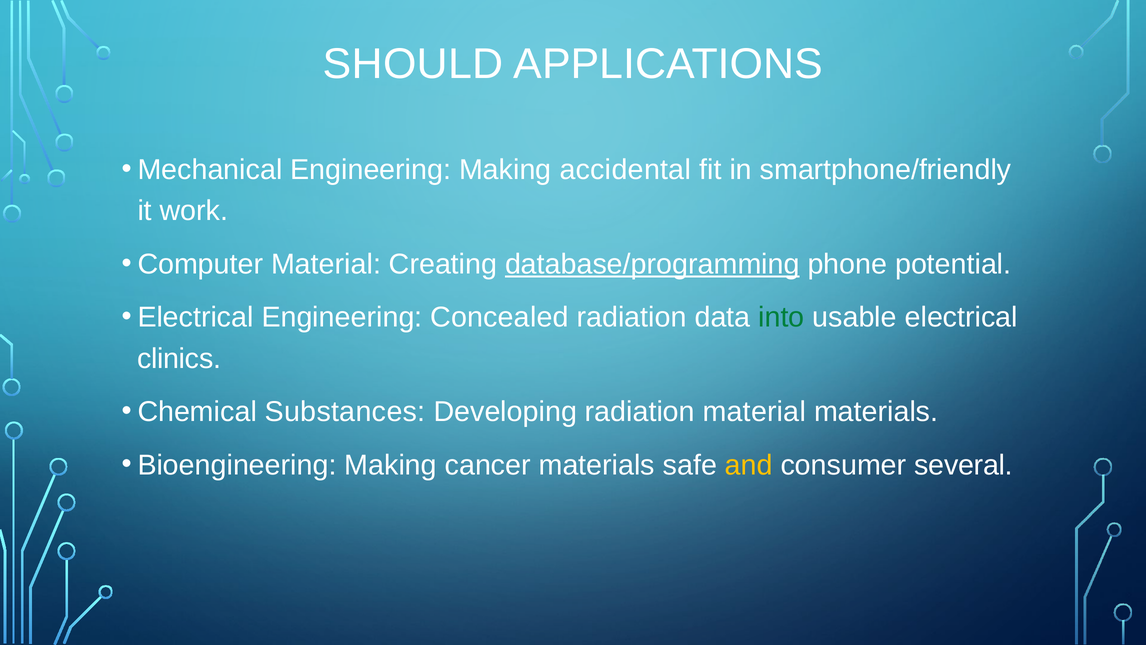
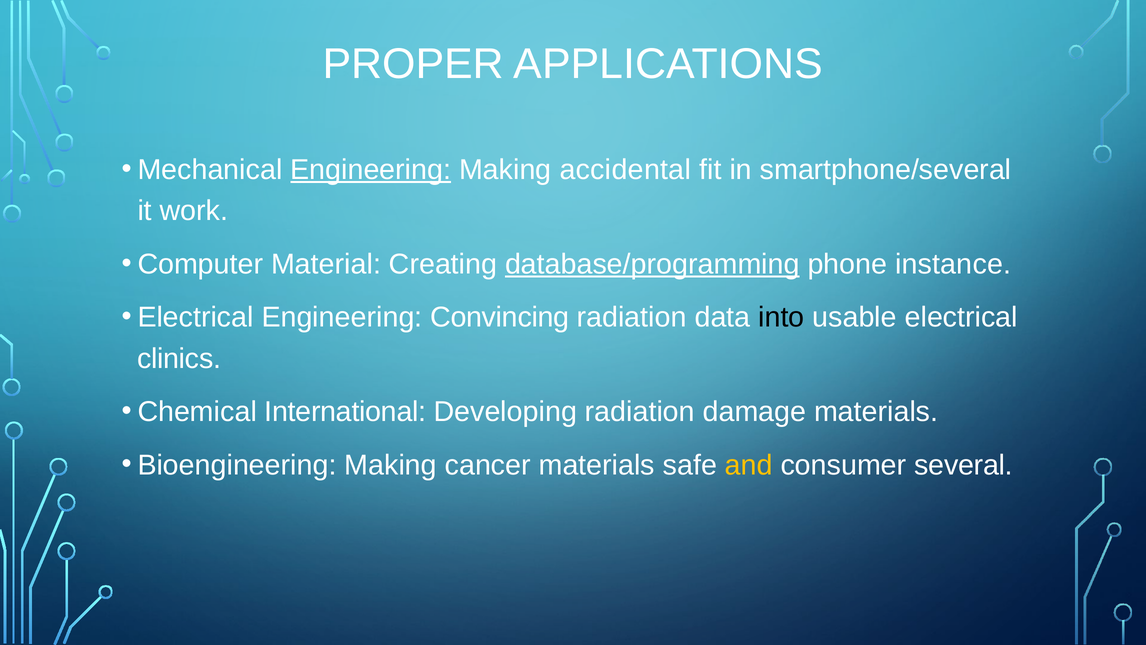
SHOULD: SHOULD -> PROPER (413, 64)
Engineering underline: none -> present (371, 170)
smartphone/friendly: smartphone/friendly -> smartphone/several (886, 170)
potential: potential -> instance (953, 264)
Concealed: Concealed -> Convincing (500, 317)
into colour: green -> black (781, 317)
Substances: Substances -> International (345, 412)
radiation material: material -> damage (754, 412)
